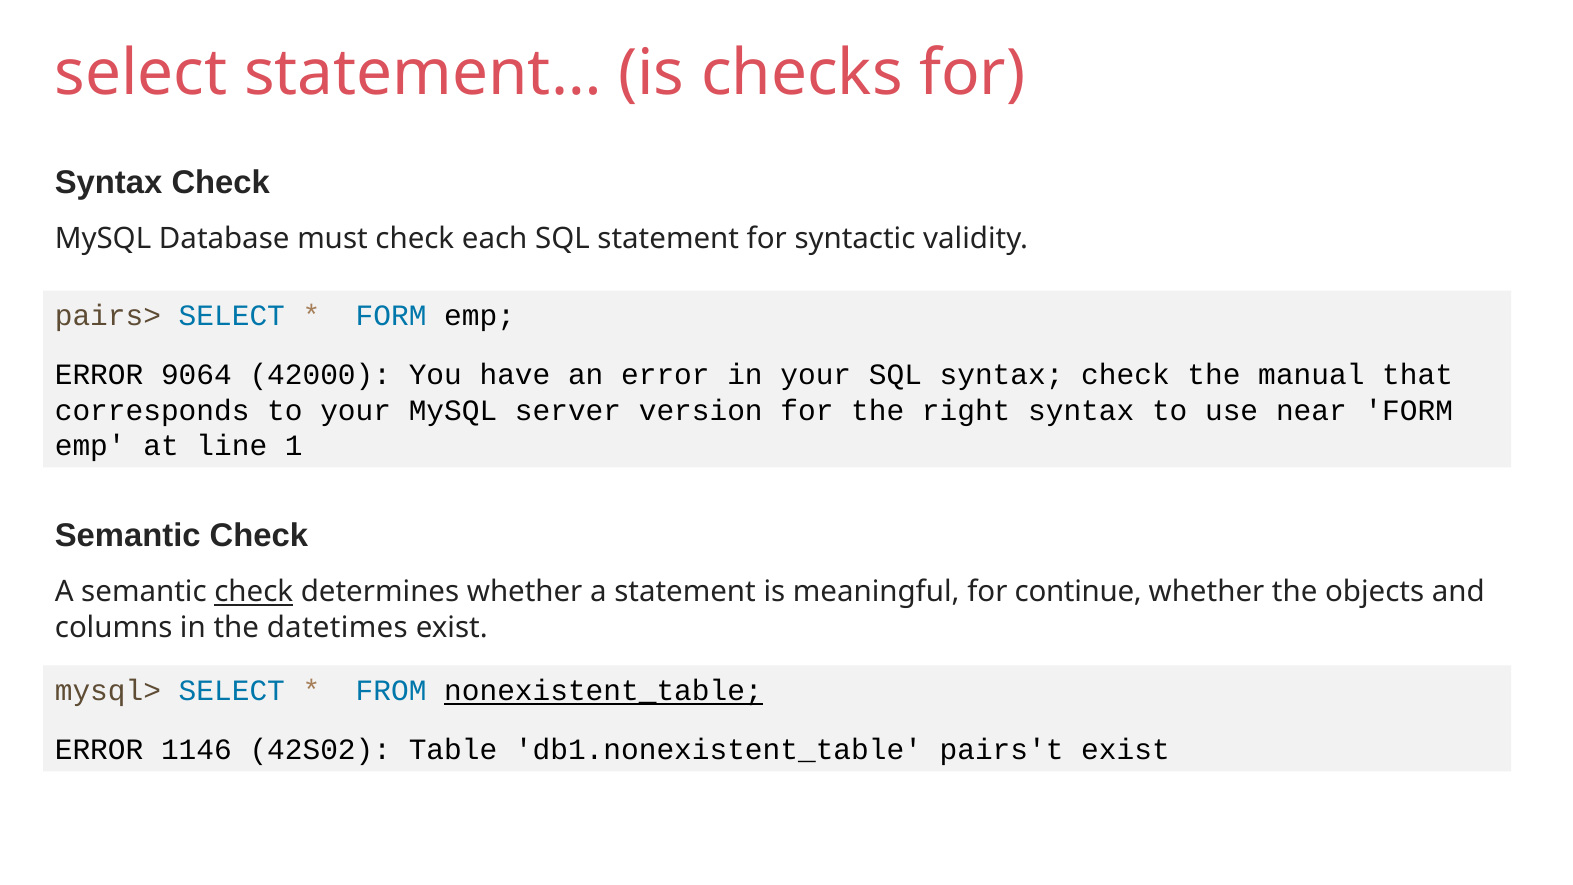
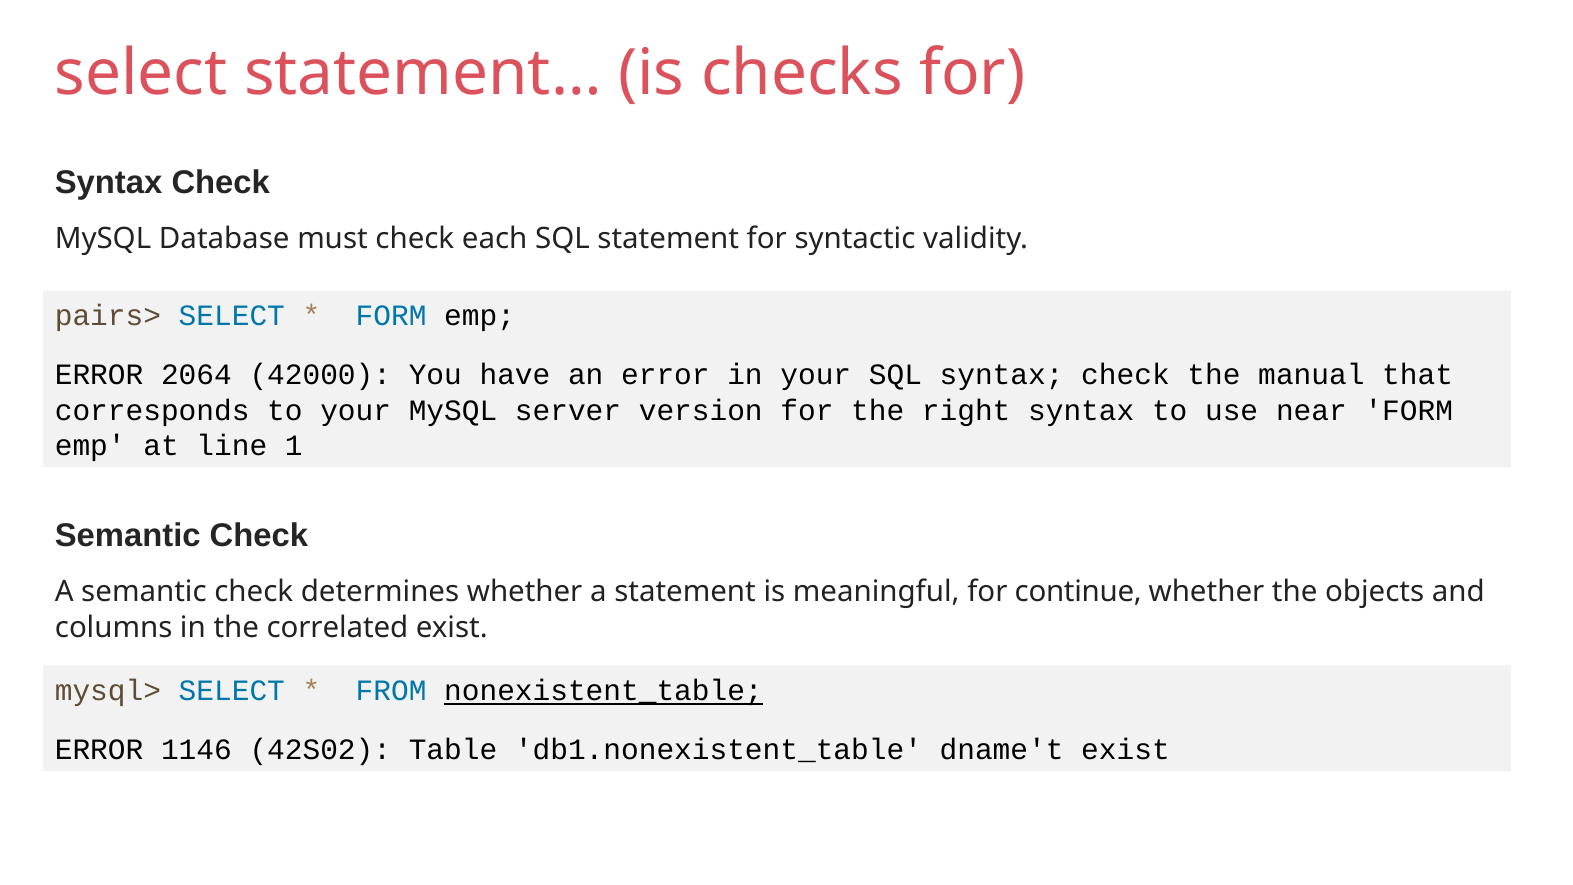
9064: 9064 -> 2064 (196, 375)
check underline: present -> none (254, 592)
datetimes: datetimes -> correlated (337, 627)
pairs't: pairs't -> dname't (1002, 750)
